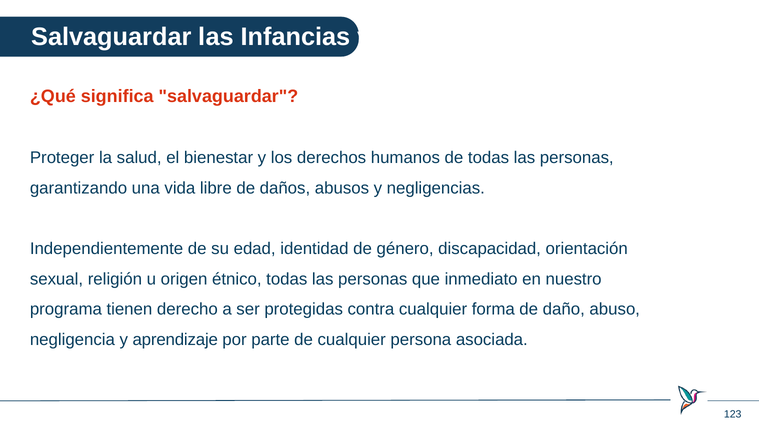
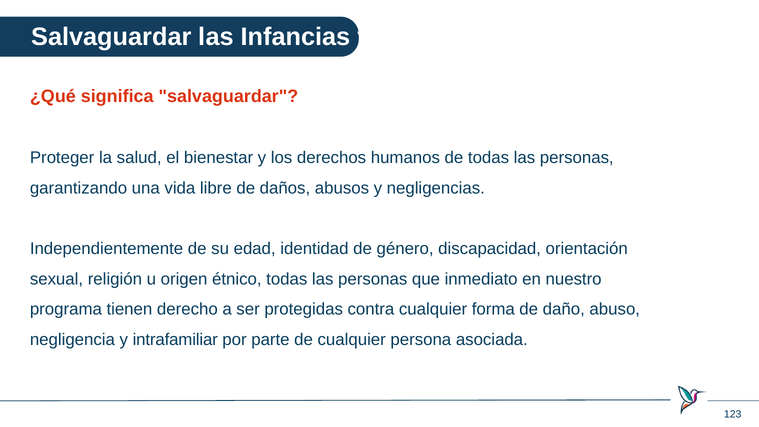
aprendizaje: aprendizaje -> intrafamiliar (175, 340)
